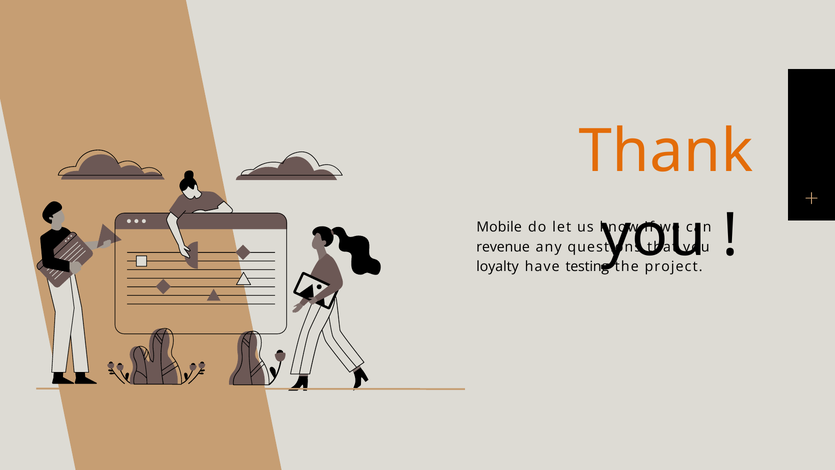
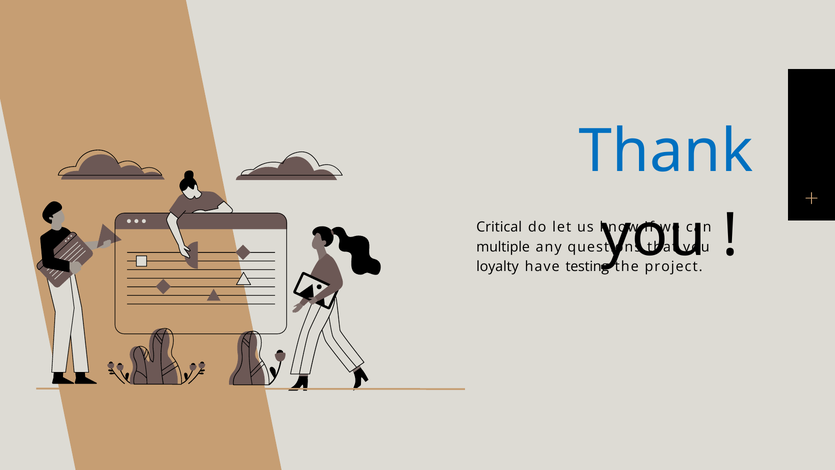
Thank colour: orange -> blue (666, 151)
Mobile: Mobile -> Critical (499, 227)
revenue: revenue -> multiple (503, 247)
